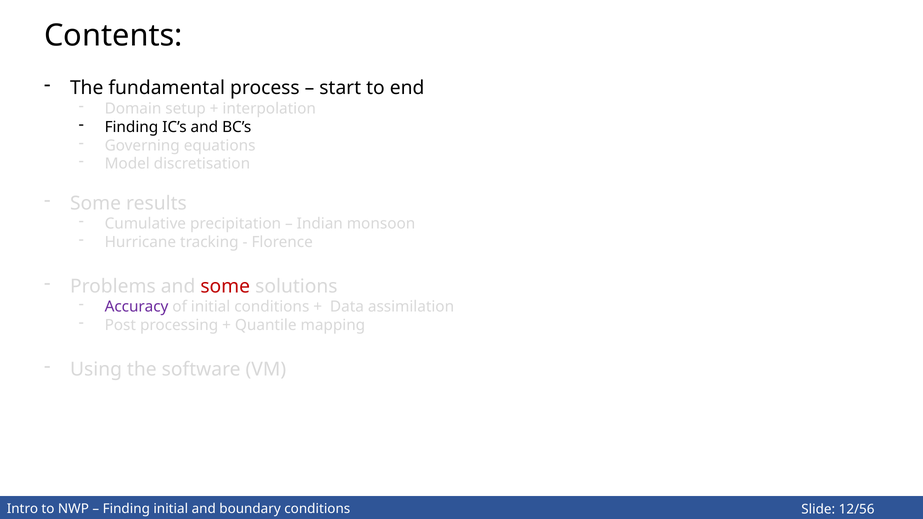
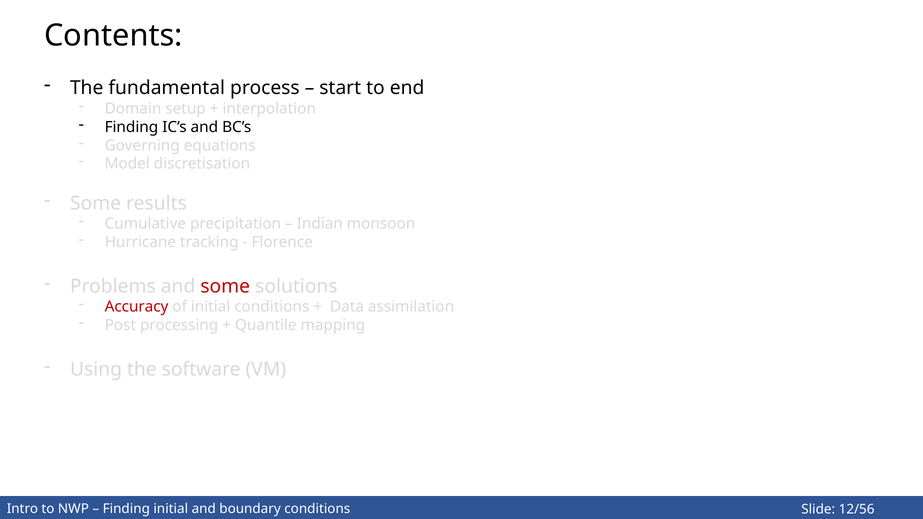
Accuracy colour: purple -> red (137, 307)
